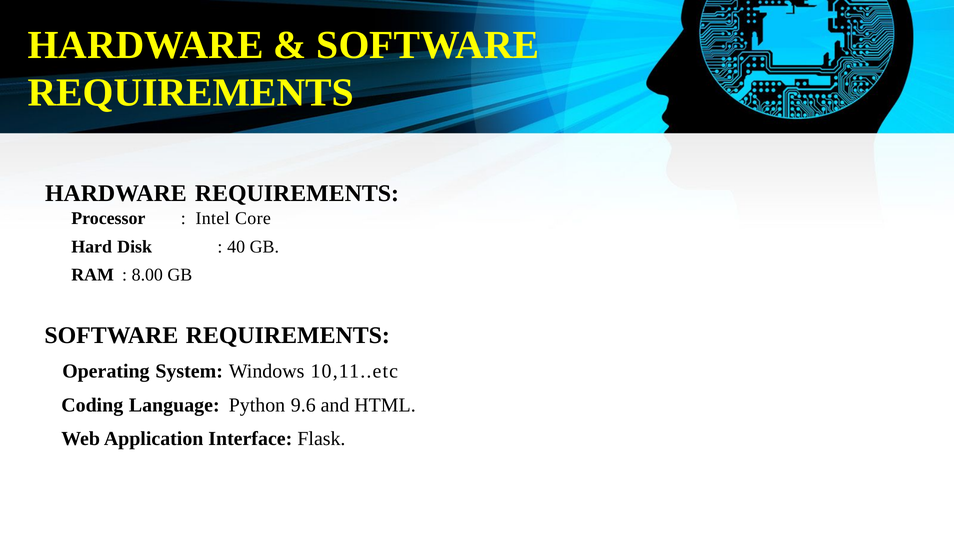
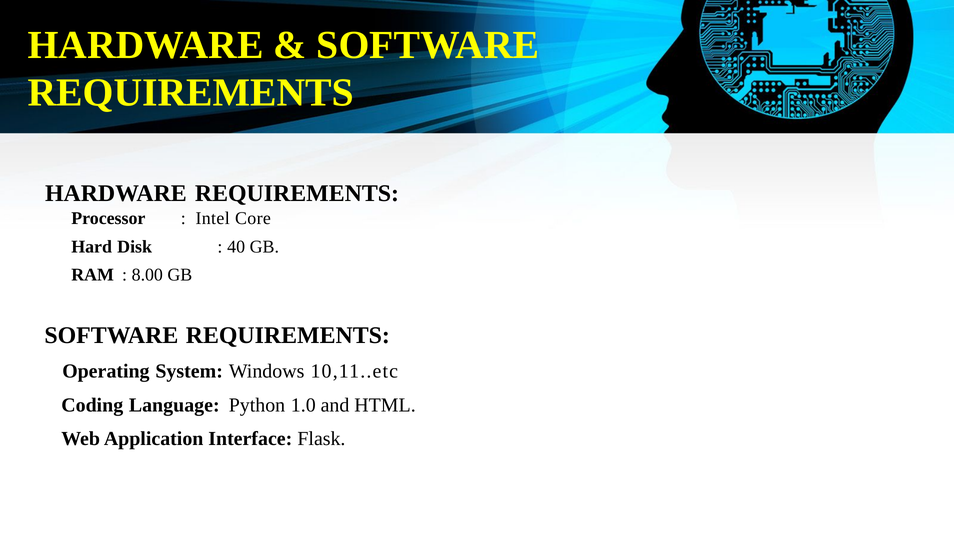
9.6: 9.6 -> 1.0 (303, 405)
